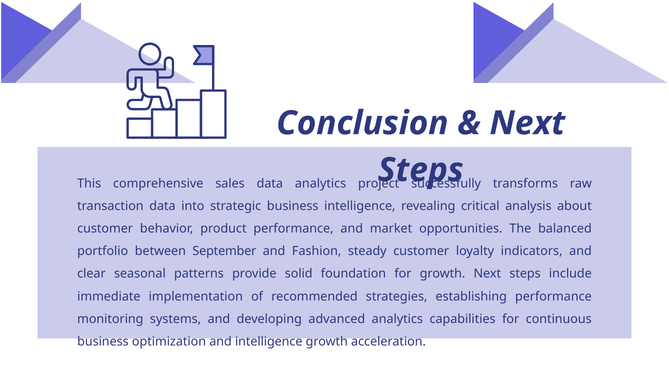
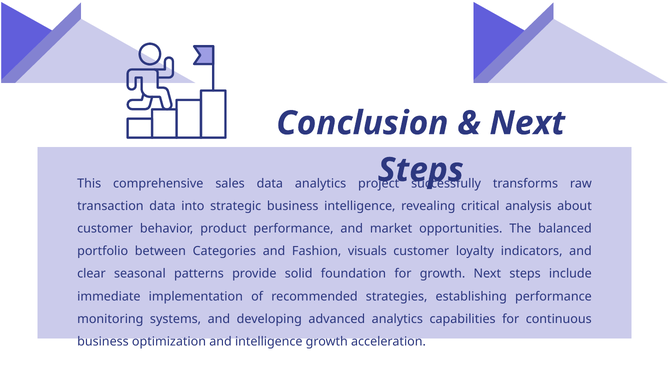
September: September -> Categories (224, 251)
steady: steady -> visuals (367, 251)
